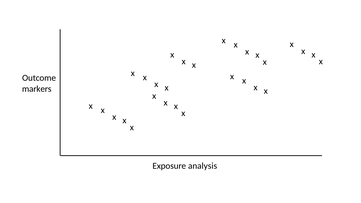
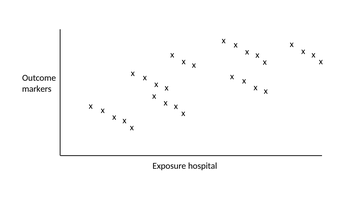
analysis: analysis -> hospital (203, 166)
